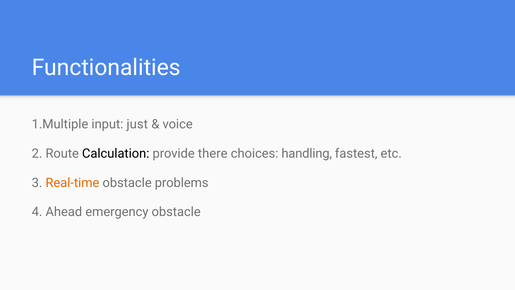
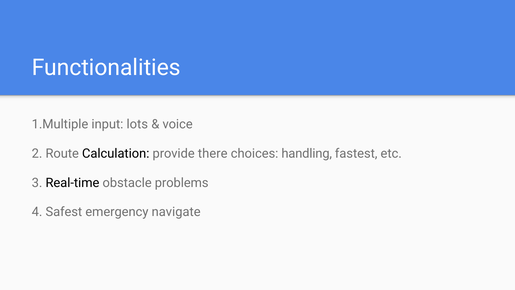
just: just -> lots (137, 124)
Real-time colour: orange -> black (72, 183)
Ahead: Ahead -> Safest (64, 212)
emergency obstacle: obstacle -> navigate (176, 212)
